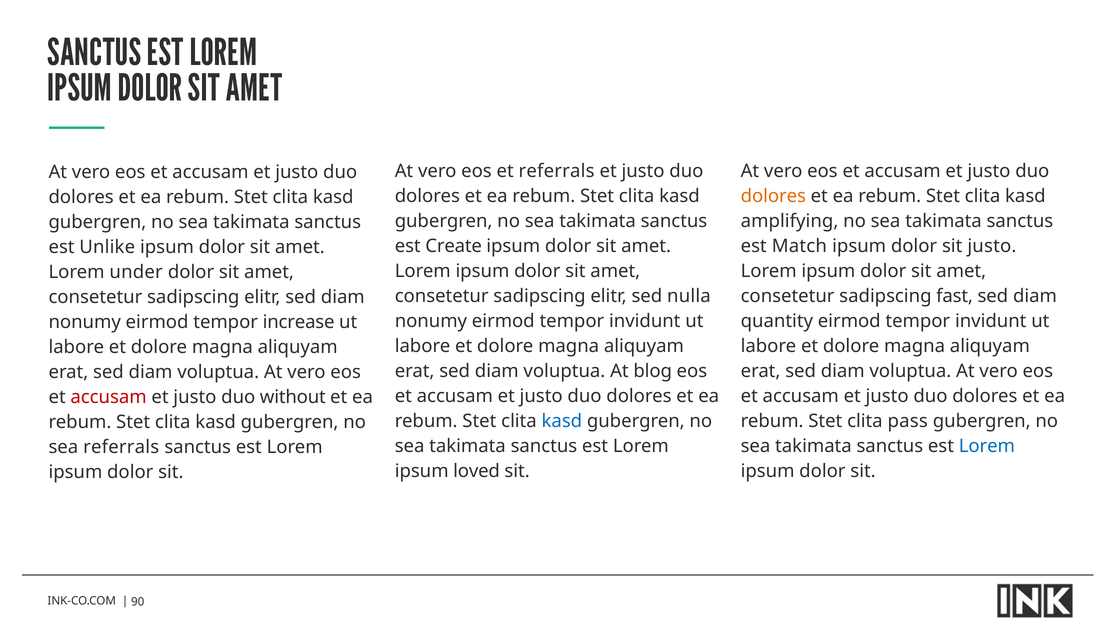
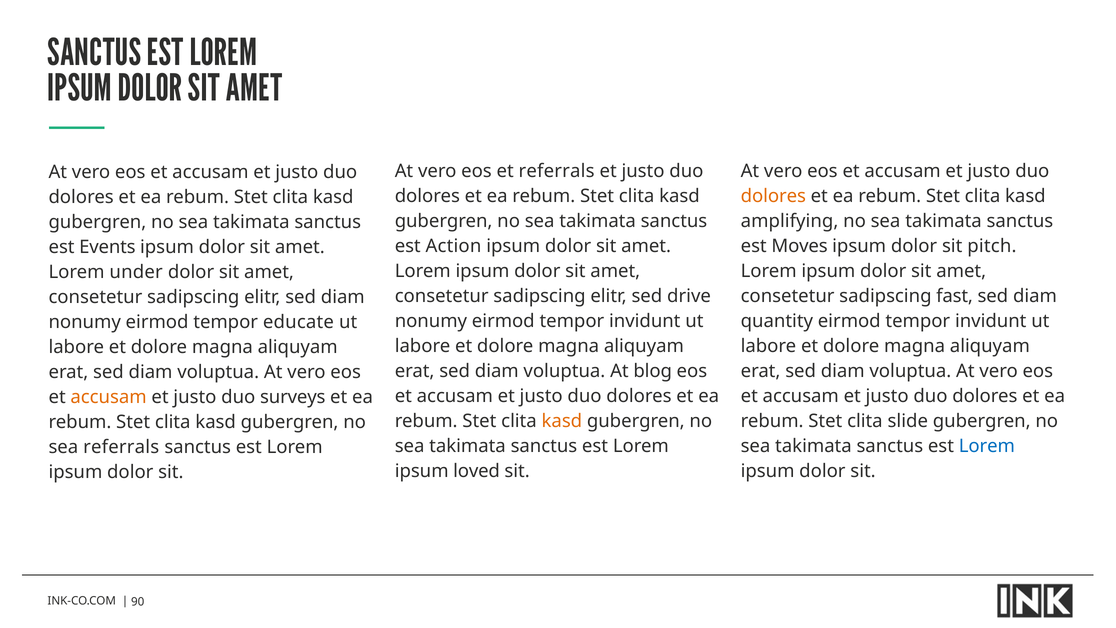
Create: Create -> Action (453, 246)
Match: Match -> Moves (800, 246)
sit justo: justo -> pitch (992, 246)
Unlike: Unlike -> Events (107, 247)
nulla: nulla -> drive (689, 296)
increase: increase -> educate (298, 322)
accusam colour: red -> orange (109, 397)
without: without -> surveys (293, 397)
kasd colour: blue -> orange (562, 421)
pass: pass -> slide (908, 421)
